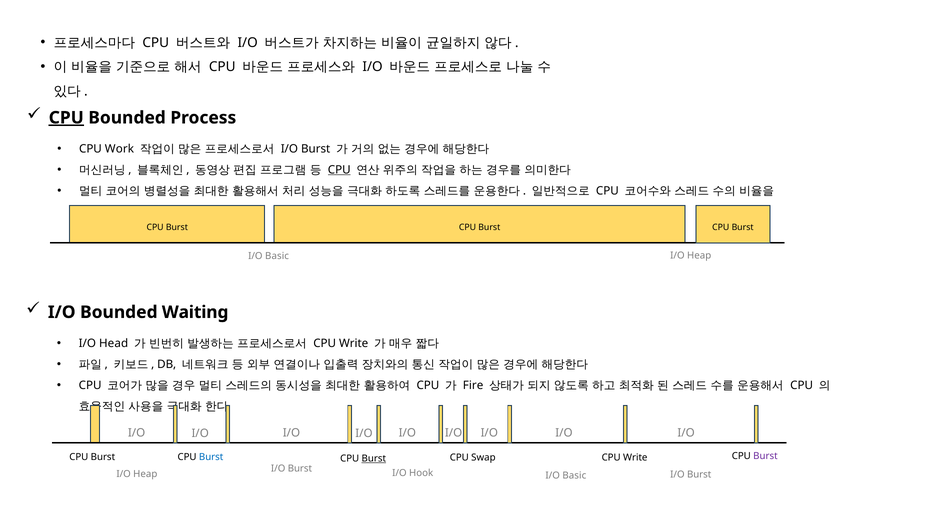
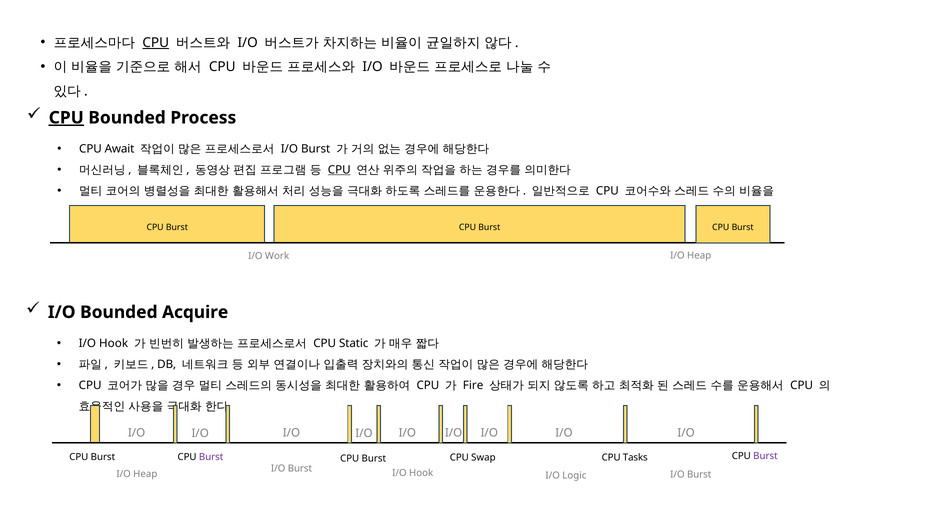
CPU underline: none -> present (156, 43)
Work: Work -> Await (120, 149)
Basic: Basic -> Work (277, 256)
Waiting: Waiting -> Acquire (195, 312)
Head: Head -> Hook (114, 343)
Write: Write -> Static (354, 343)
Burst colour: blue -> purple (211, 457)
Burst underline: present -> none (374, 458)
Write: Write -> Tasks (635, 457)
Basic: Basic -> Logic (574, 475)
